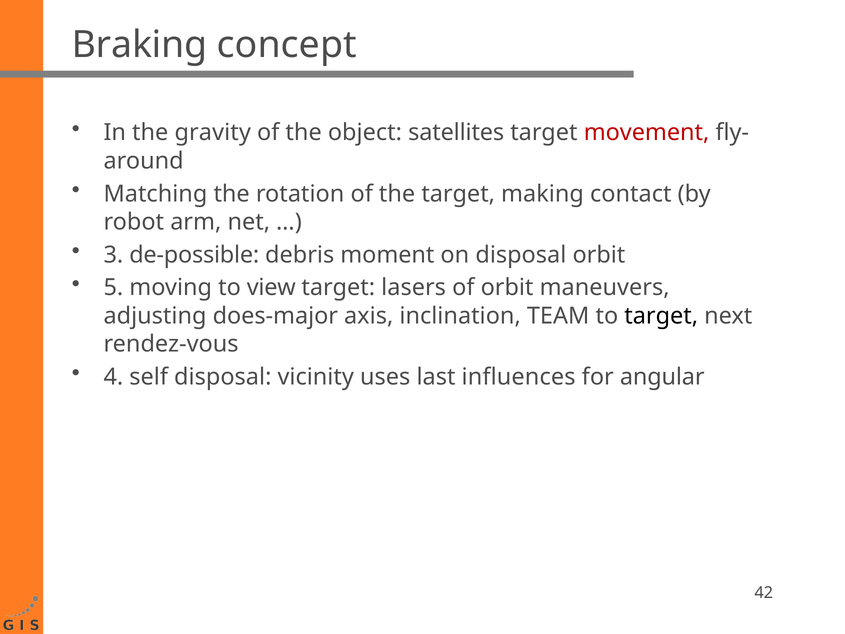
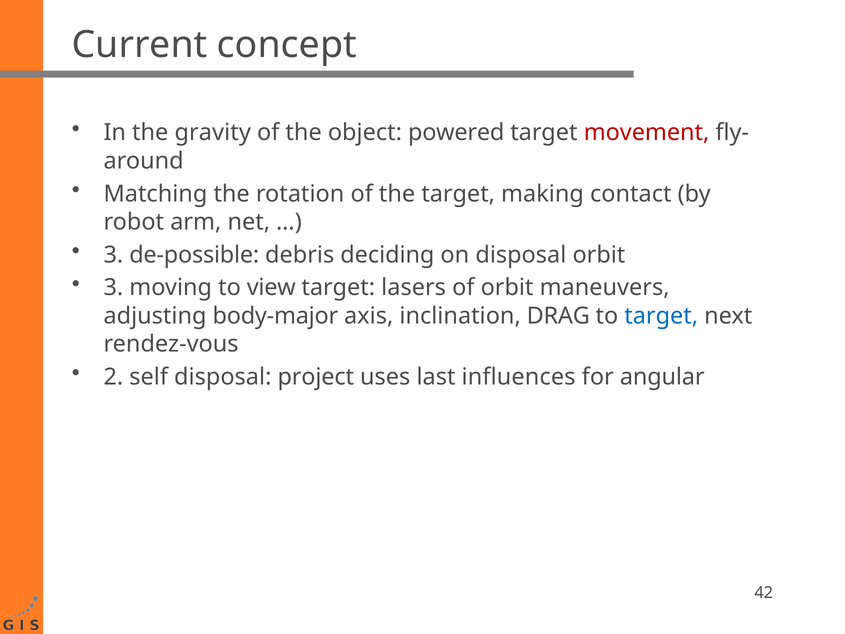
Braking: Braking -> Current (140, 45)
satellites: satellites -> powered (456, 133)
moment: moment -> deciding (387, 255)
5: 5 -> 3 (113, 288)
does-major: does-major -> body-major (275, 316)
TEAM: TEAM -> DRAG (558, 316)
target colour: black -> blue (661, 316)
4: 4 -> 2 (113, 377)
vicinity: vicinity -> project (316, 377)
